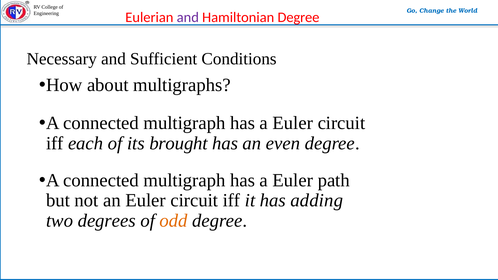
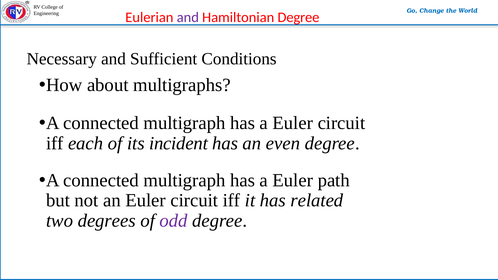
brought: brought -> incident (178, 143)
adding: adding -> related (317, 200)
odd colour: orange -> purple (174, 221)
